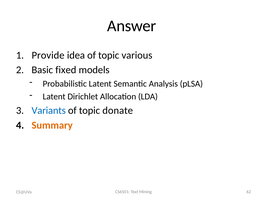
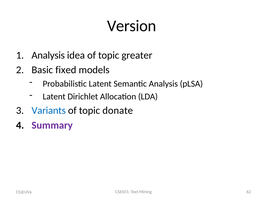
Answer: Answer -> Version (132, 26)
Provide: Provide -> Analysis (48, 55)
various: various -> greater (137, 55)
Summary colour: orange -> purple (52, 125)
